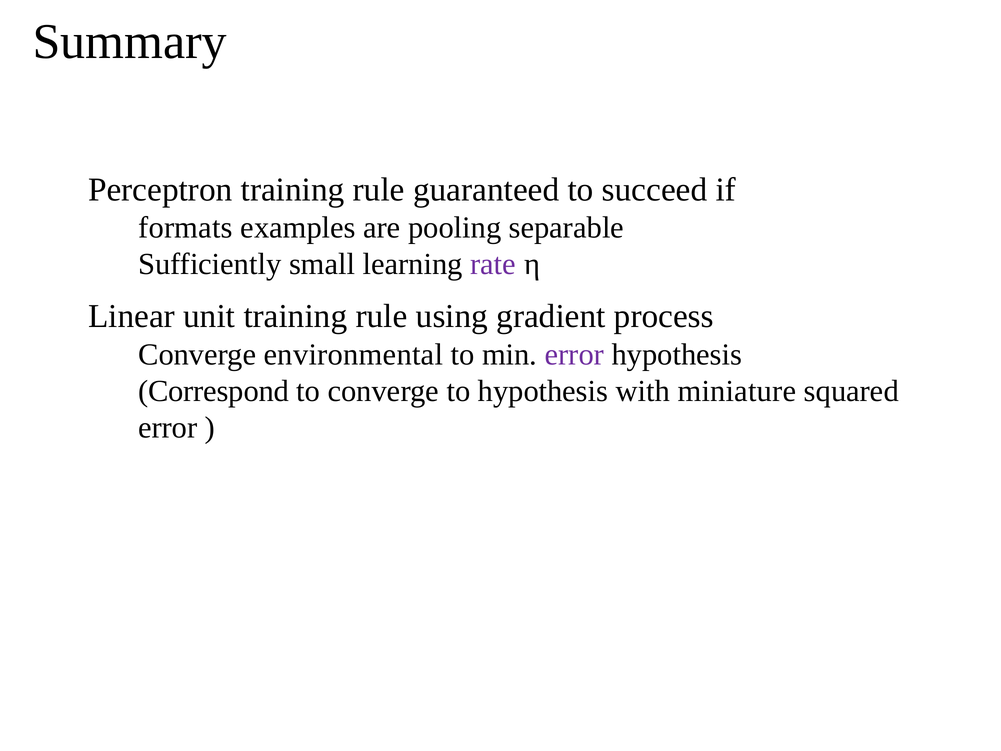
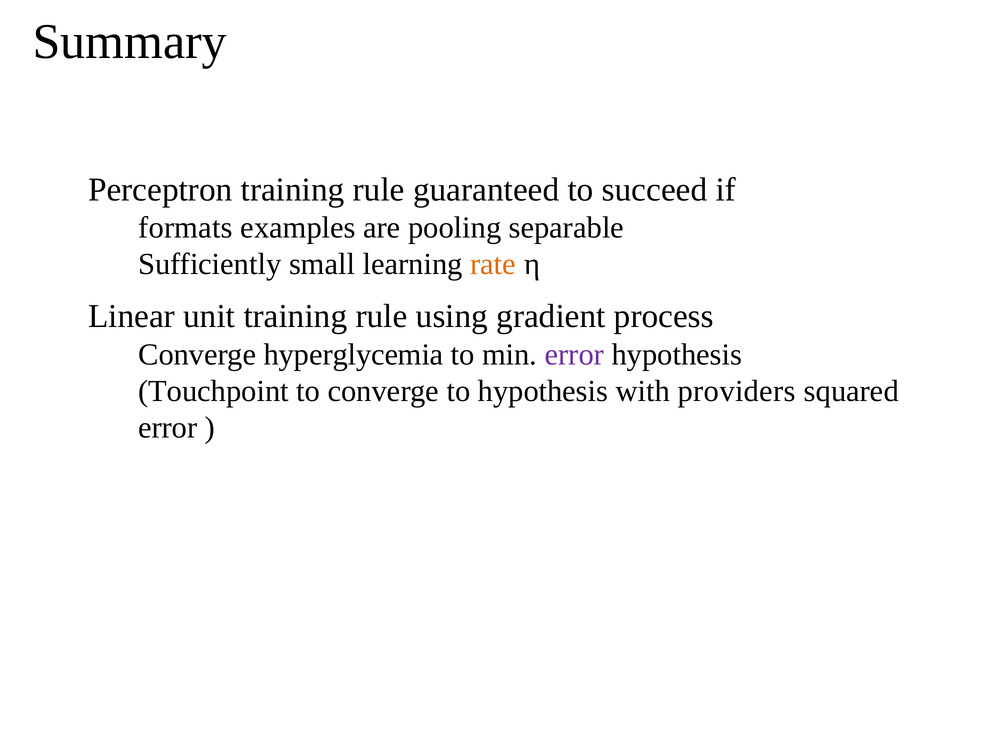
rate colour: purple -> orange (493, 264)
environmental: environmental -> hyperglycemia (354, 354)
Correspond: Correspond -> Touchpoint (213, 391)
miniature: miniature -> providers (737, 391)
